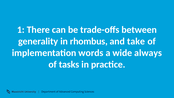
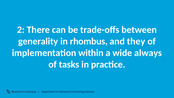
1: 1 -> 2 (21, 30)
take: take -> they (136, 41)
words: words -> within (91, 53)
